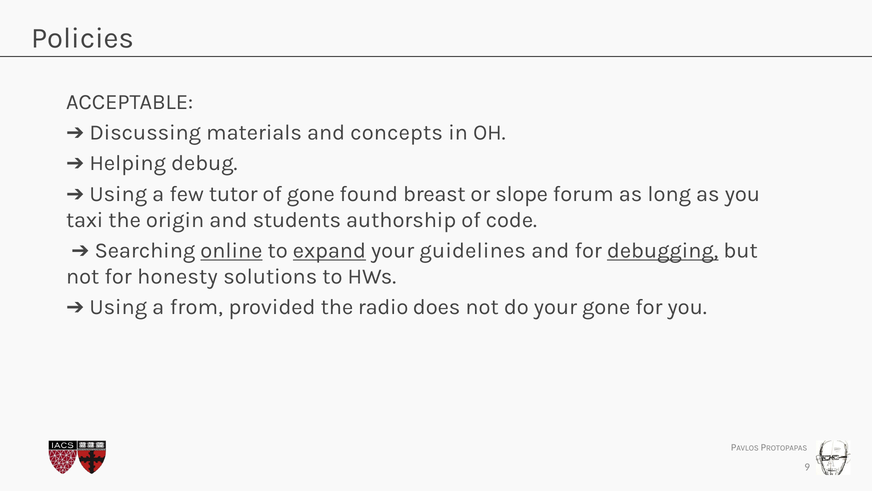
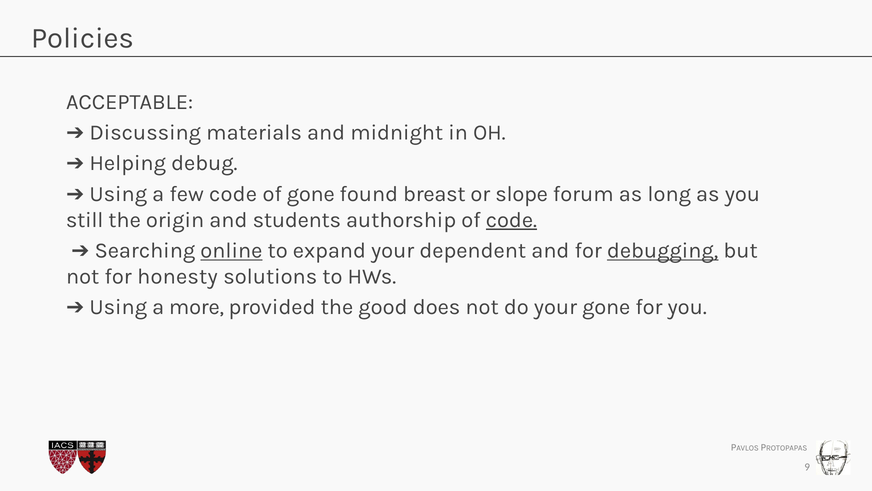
concepts: concepts -> midnight (397, 133)
few tutor: tutor -> code (233, 194)
taxi: taxi -> still (85, 220)
code underline: none -> present (511, 220)
expand underline: present -> none (329, 250)
guidelines: guidelines -> dependent (473, 250)
from: from -> more (197, 307)
radio: radio -> good (383, 307)
